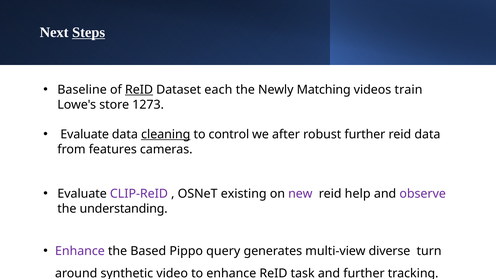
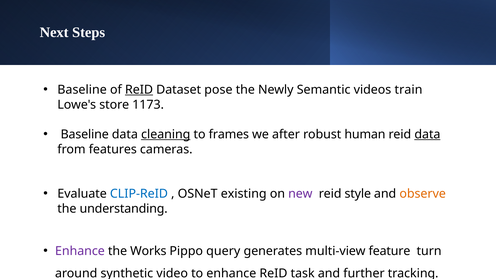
Steps underline: present -> none (89, 32)
each: each -> pose (218, 90)
Matching: Matching -> Semantic (324, 90)
1273: 1273 -> 1173 (148, 105)
Evaluate: Evaluate -> Baseline (85, 134)
control: control -> frames (229, 134)
robust further: further -> human (365, 134)
data underline: none -> present (427, 134)
CLIP-ReID colour: purple -> blue (139, 194)
help: help -> style (358, 194)
observe colour: purple -> orange (423, 194)
Based: Based -> Works (148, 251)
diverse: diverse -> feature (389, 251)
